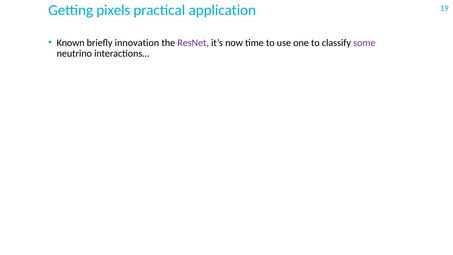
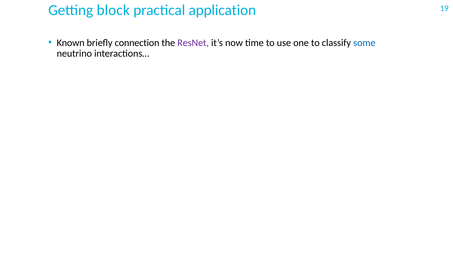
pixels: pixels -> block (113, 10)
innovation: innovation -> connection (137, 43)
some colour: purple -> blue (364, 43)
